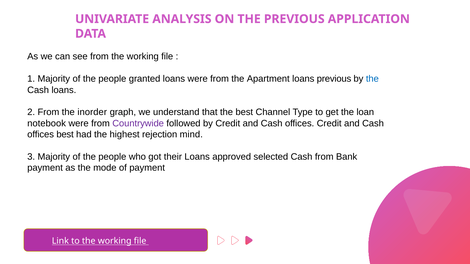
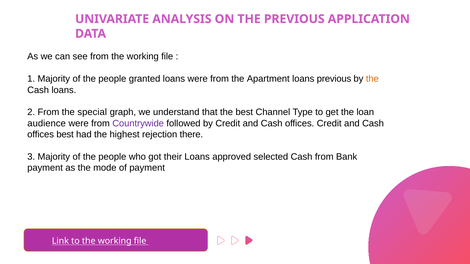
the colour: blue -> orange (372, 79)
inorder: inorder -> special (92, 112)
notebook: notebook -> audience (47, 124)
mind: mind -> there (191, 135)
